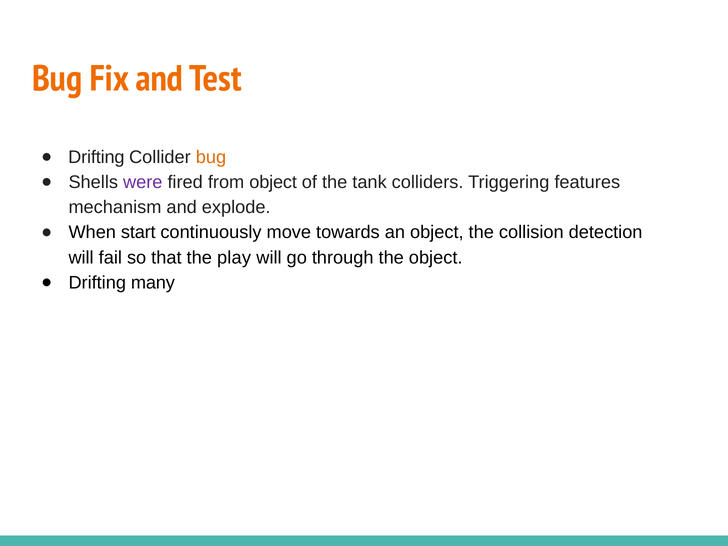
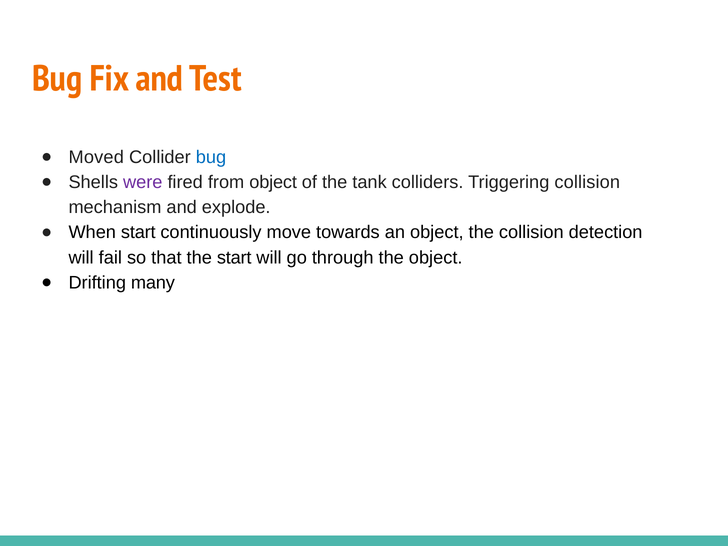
Drifting: Drifting -> Moved (96, 157)
bug colour: orange -> blue (211, 157)
Triggering features: features -> collision (587, 182)
the play: play -> start (234, 258)
